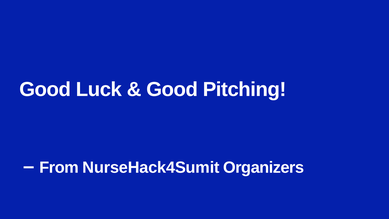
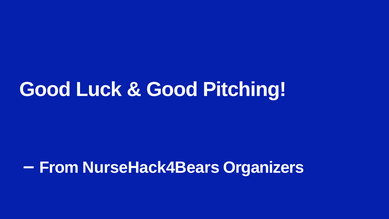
NurseHack4Sumit: NurseHack4Sumit -> NurseHack4Bears (151, 167)
